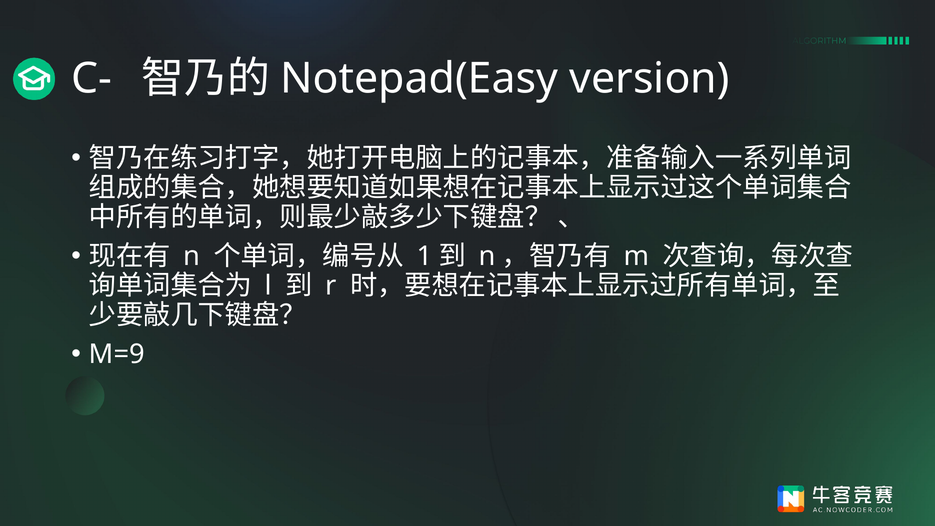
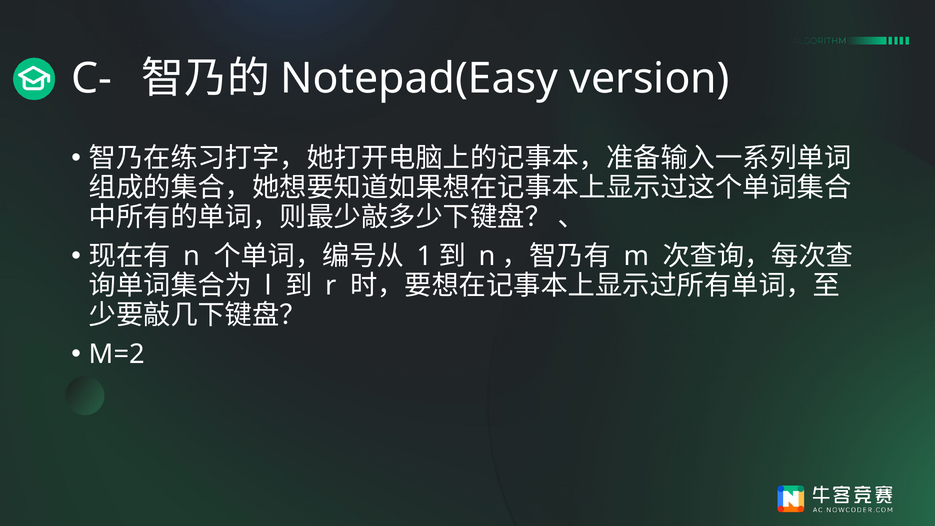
M=9: M=9 -> M=2 (117, 354)
